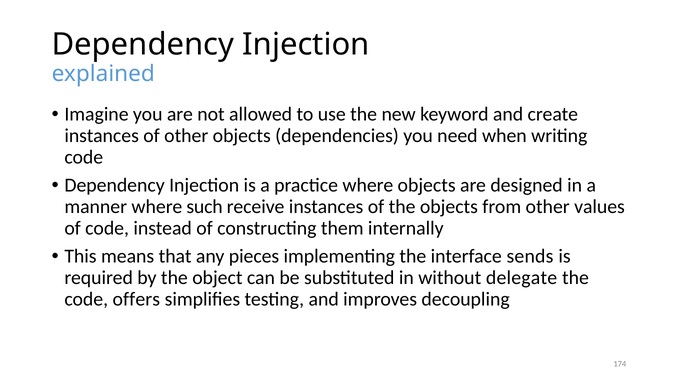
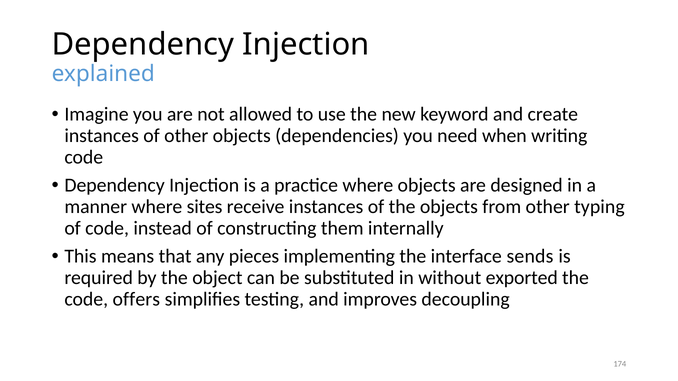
such: such -> sites (205, 207)
values: values -> typing (599, 207)
delegate: delegate -> exported (522, 278)
